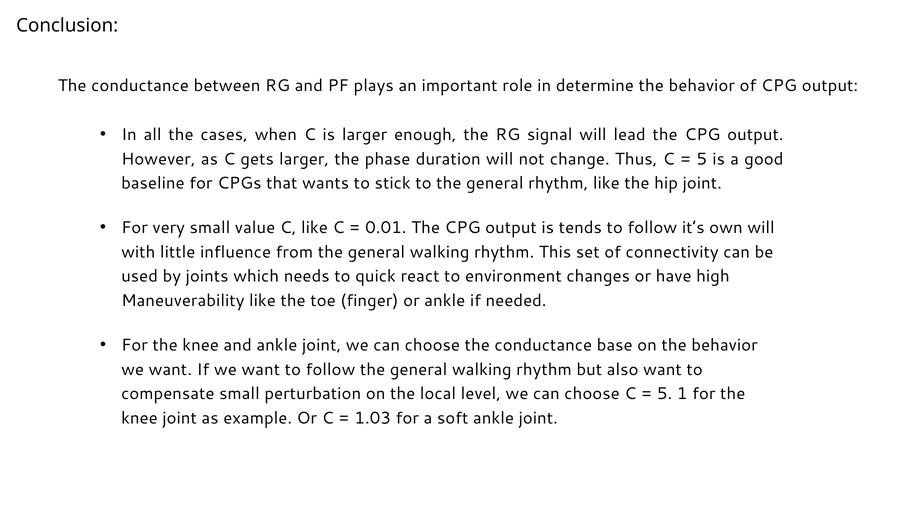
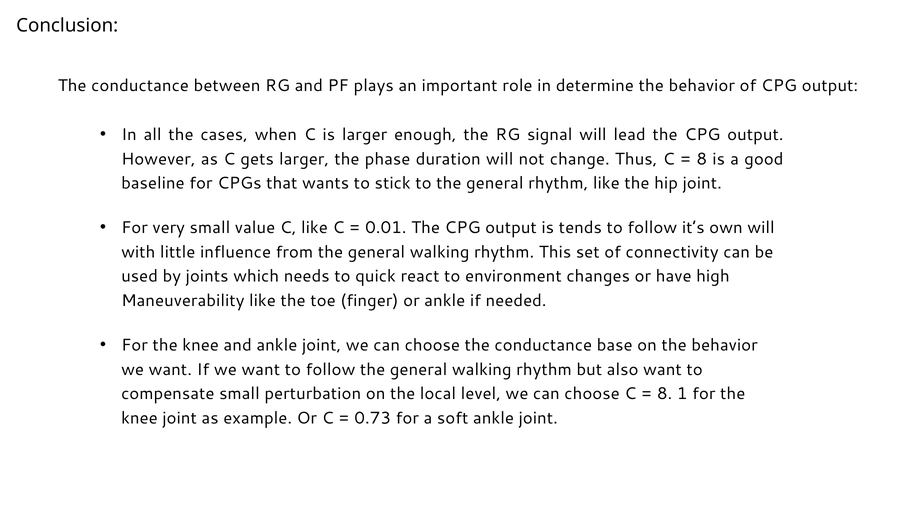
5: 5 -> 8 (702, 159)
5: 5 -> 8 (665, 393)
1.03: 1.03 -> 0.73 (373, 418)
